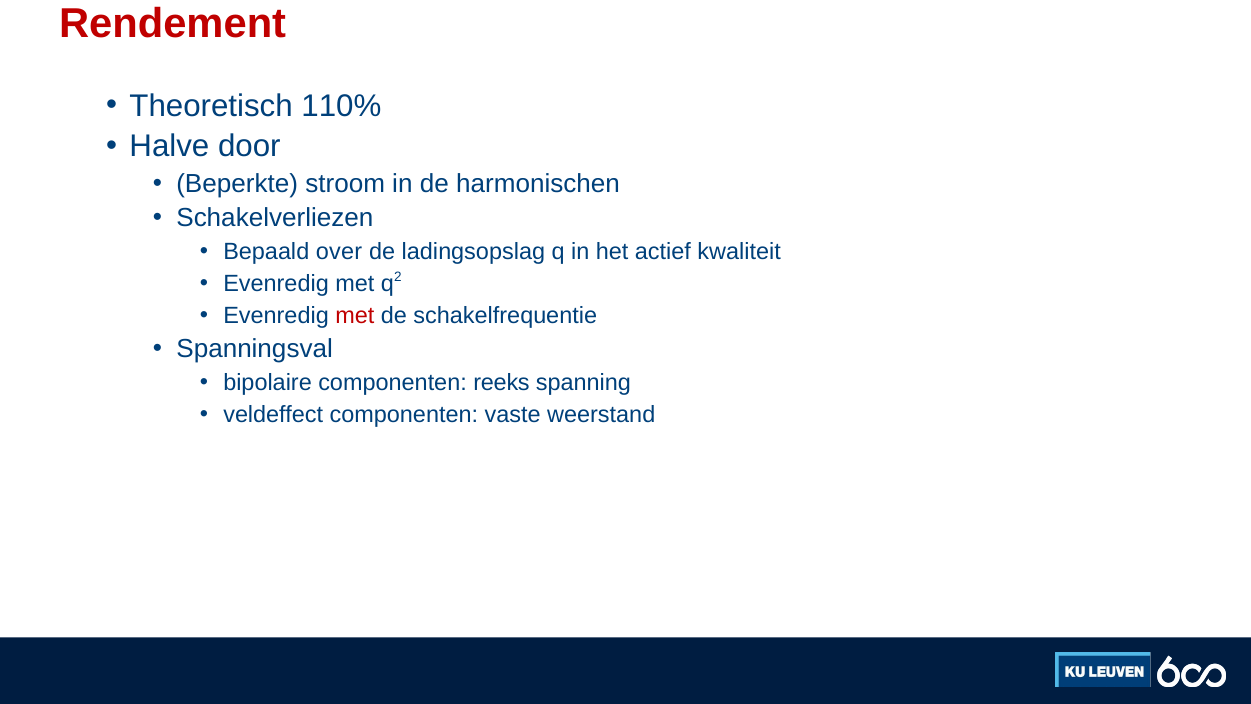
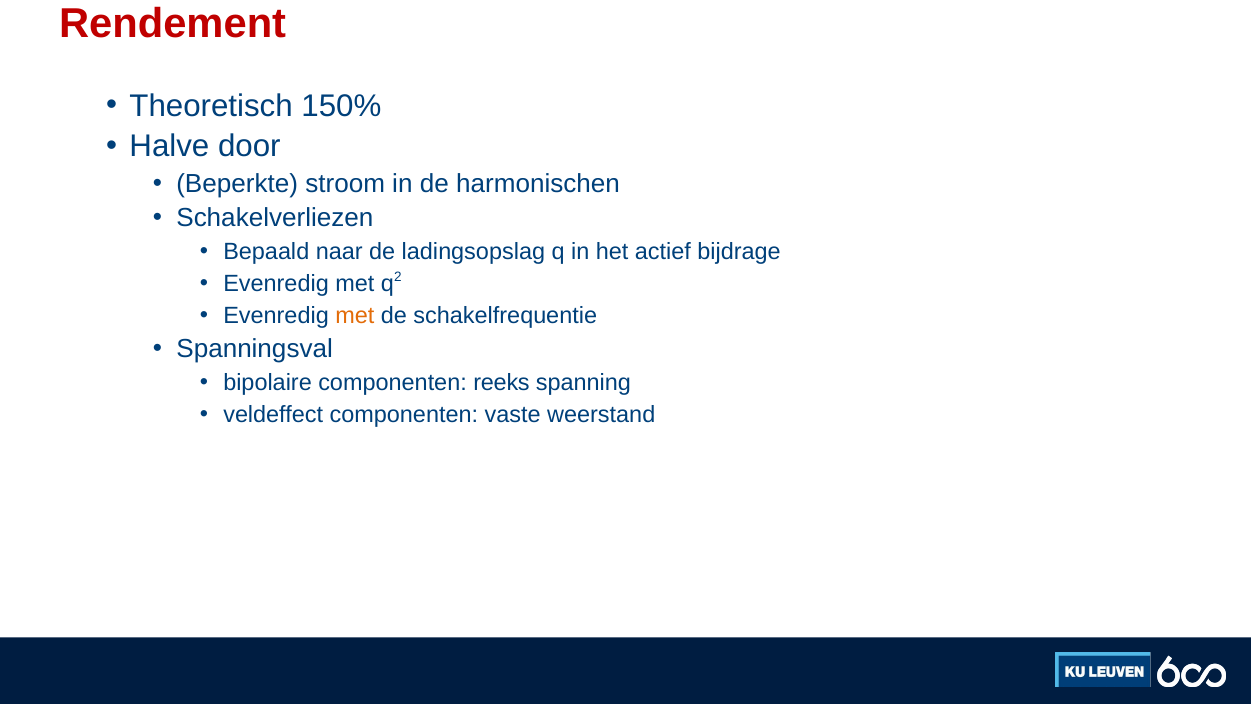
110%: 110% -> 150% (341, 106)
over: over -> naar (339, 251)
kwaliteit: kwaliteit -> bijdrage (739, 251)
met colour: red -> orange (355, 316)
